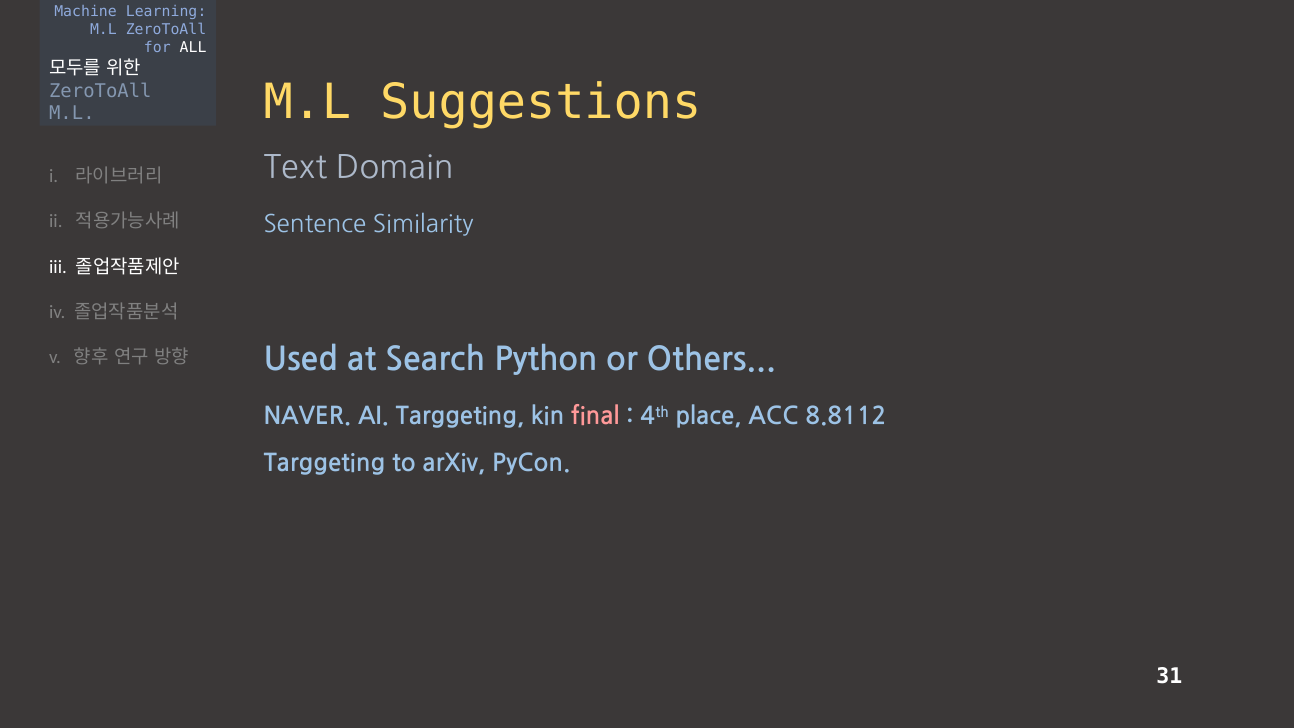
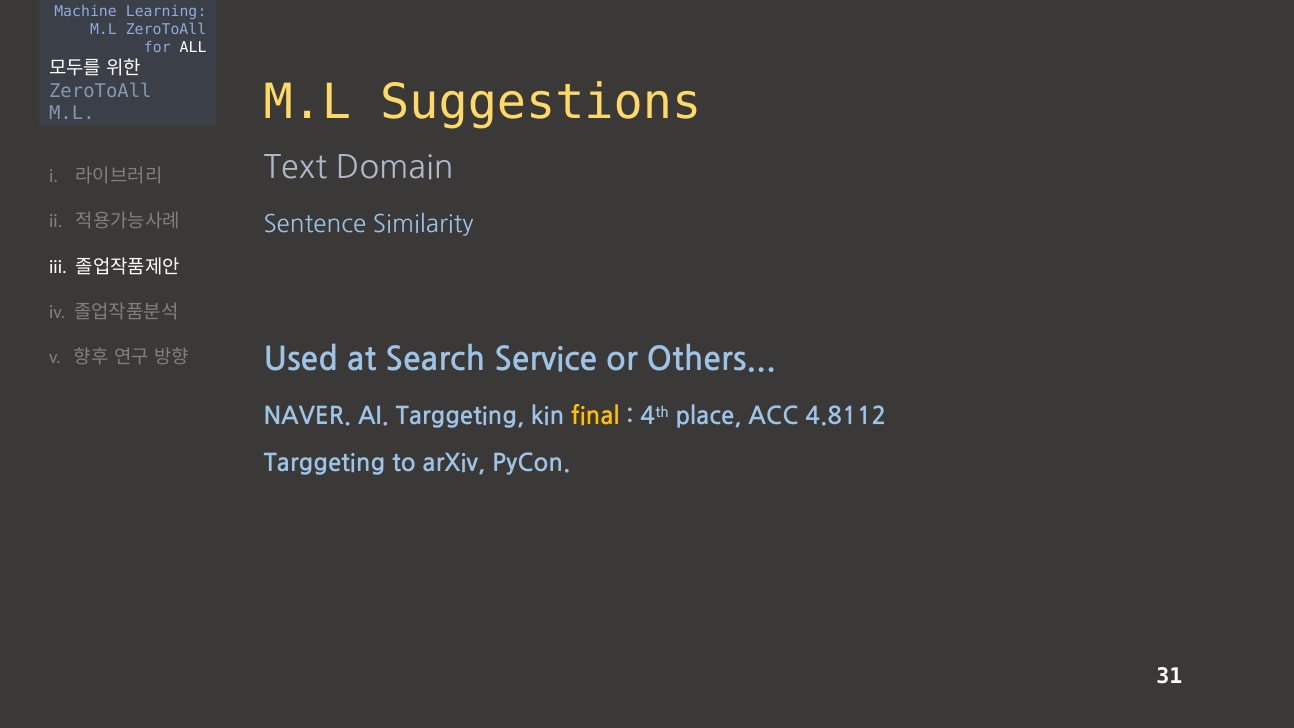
Python: Python -> Service (546, 360)
final colour: pink -> yellow (595, 417)
8.8112: 8.8112 -> 4.8112 (846, 417)
